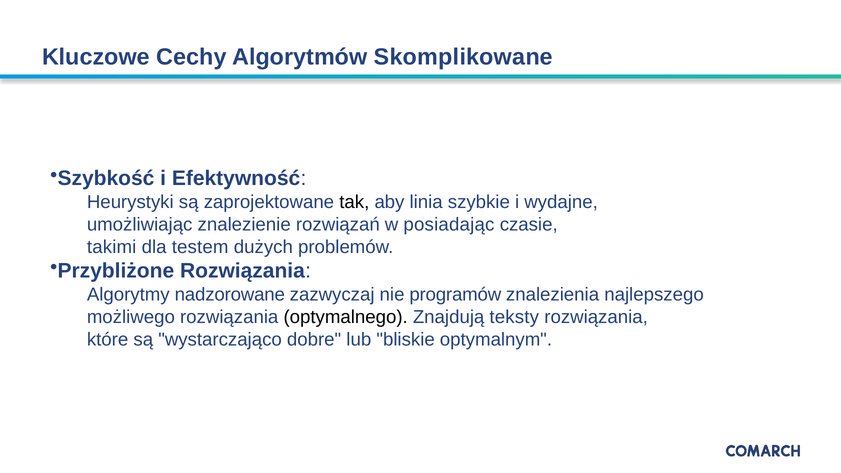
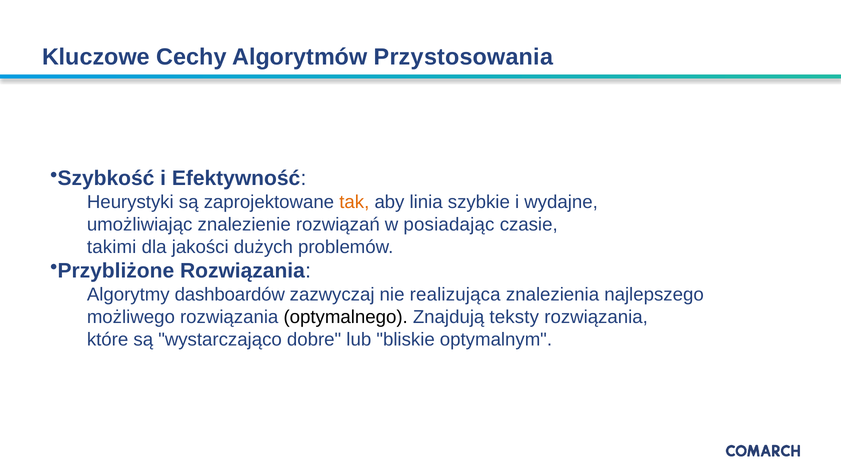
Skomplikowane: Skomplikowane -> Przystosowania (463, 57)
tak colour: black -> orange (354, 202)
testem: testem -> jakości (200, 247)
nadzorowane: nadzorowane -> dashboardów (230, 295)
programów: programów -> realizująca (455, 295)
